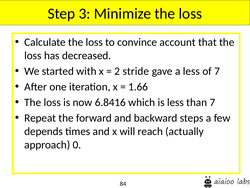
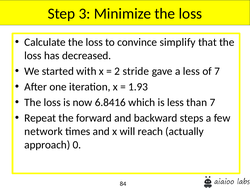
account: account -> simplify (178, 42)
1.66: 1.66 -> 1.93 (138, 87)
depends: depends -> network (44, 131)
